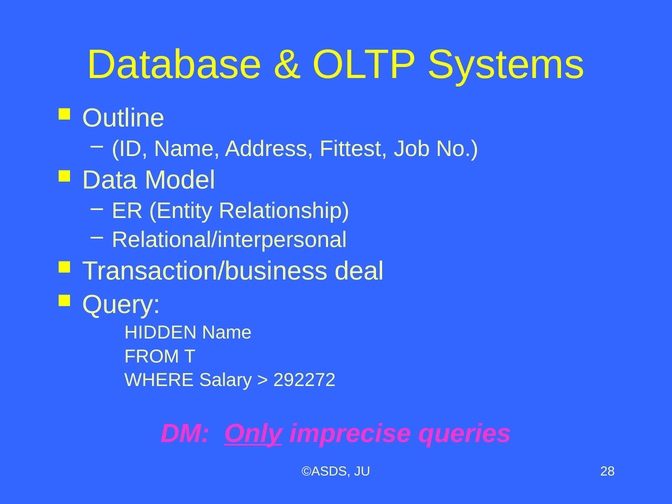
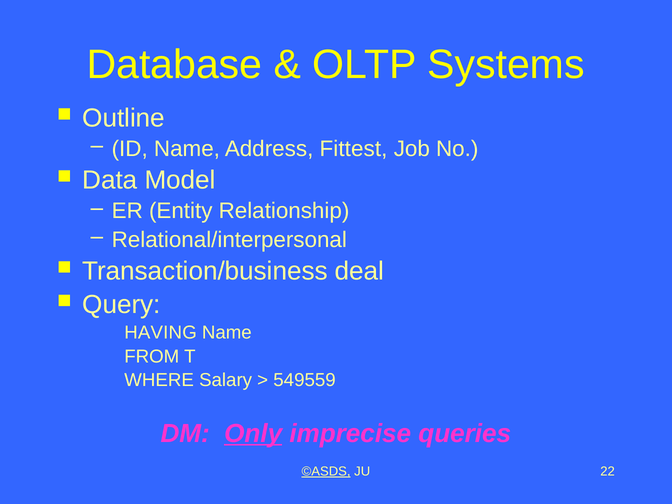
HIDDEN: HIDDEN -> HAVING (161, 332)
292272: 292272 -> 549559 (305, 380)
©ASDS underline: none -> present (326, 471)
28: 28 -> 22 (608, 471)
